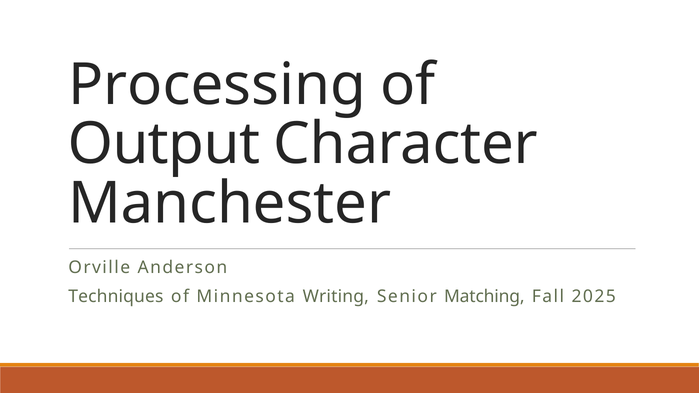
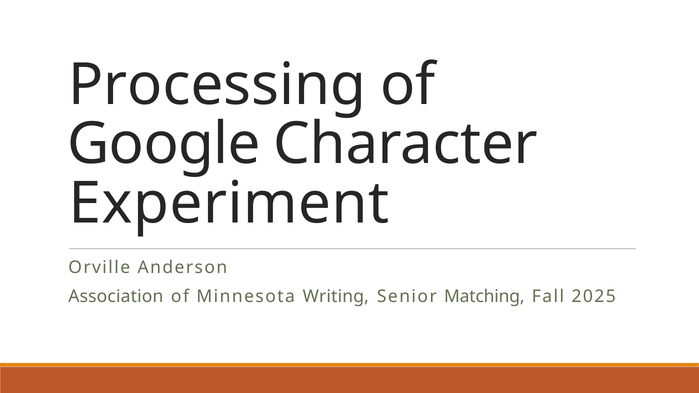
Output: Output -> Google (164, 144)
Manchester: Manchester -> Experiment (229, 204)
Techniques: Techniques -> Association (116, 296)
